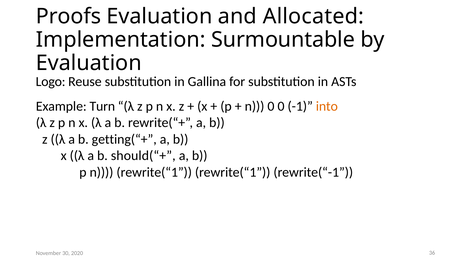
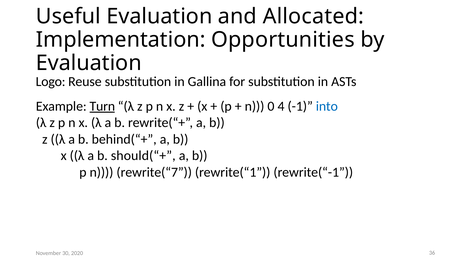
Proofs: Proofs -> Useful (68, 16)
Surmountable: Surmountable -> Opportunities (283, 40)
Turn underline: none -> present (102, 106)
0 0: 0 -> 4 (281, 106)
into colour: orange -> blue (327, 106)
getting(“+: getting(“+ -> behind(“+ (124, 139)
n rewrite(“1: rewrite(“1 -> rewrite(“7 (154, 172)
